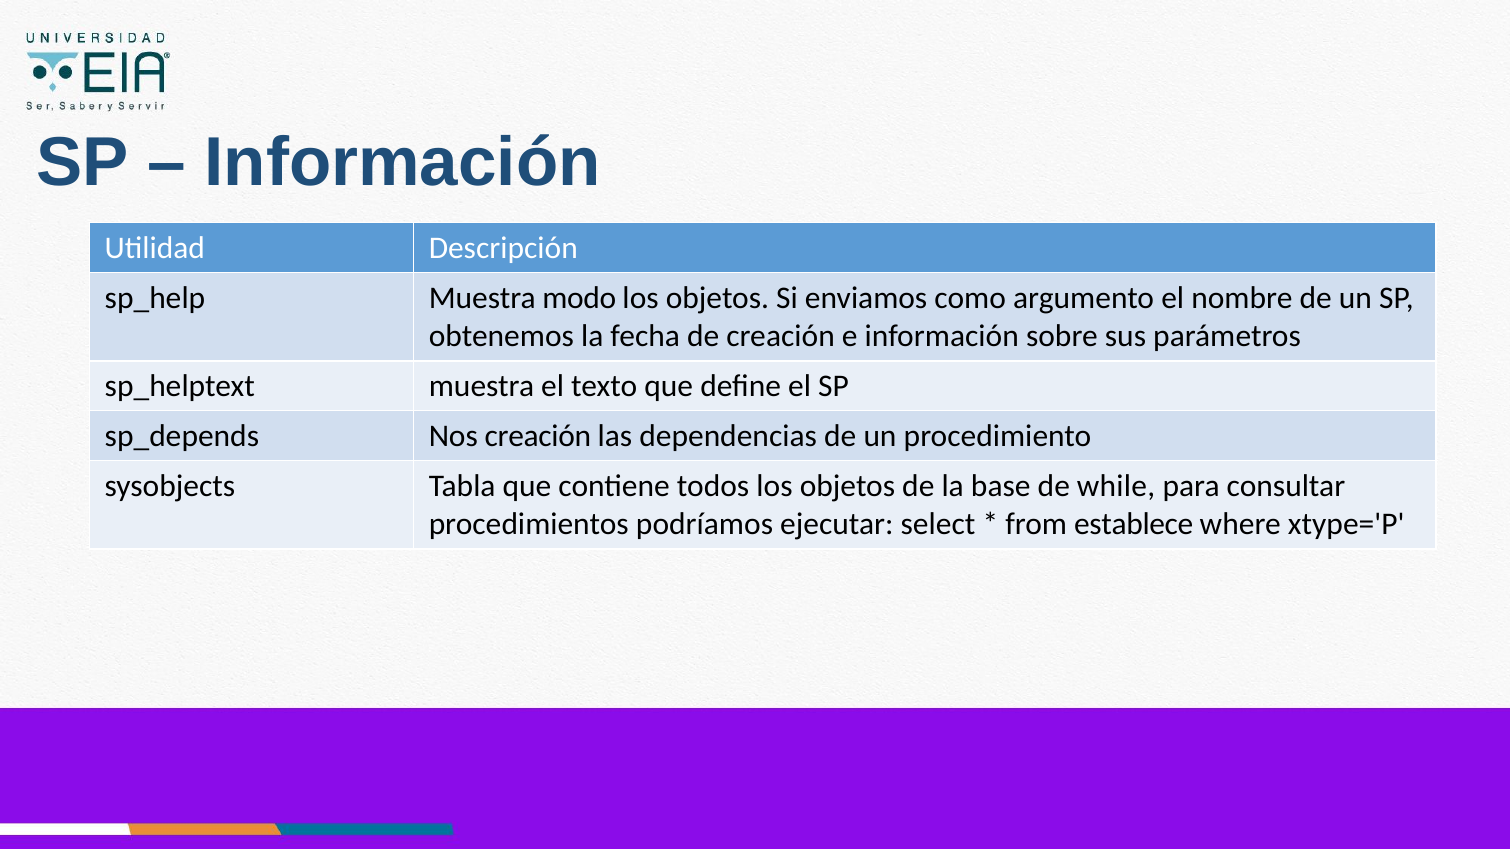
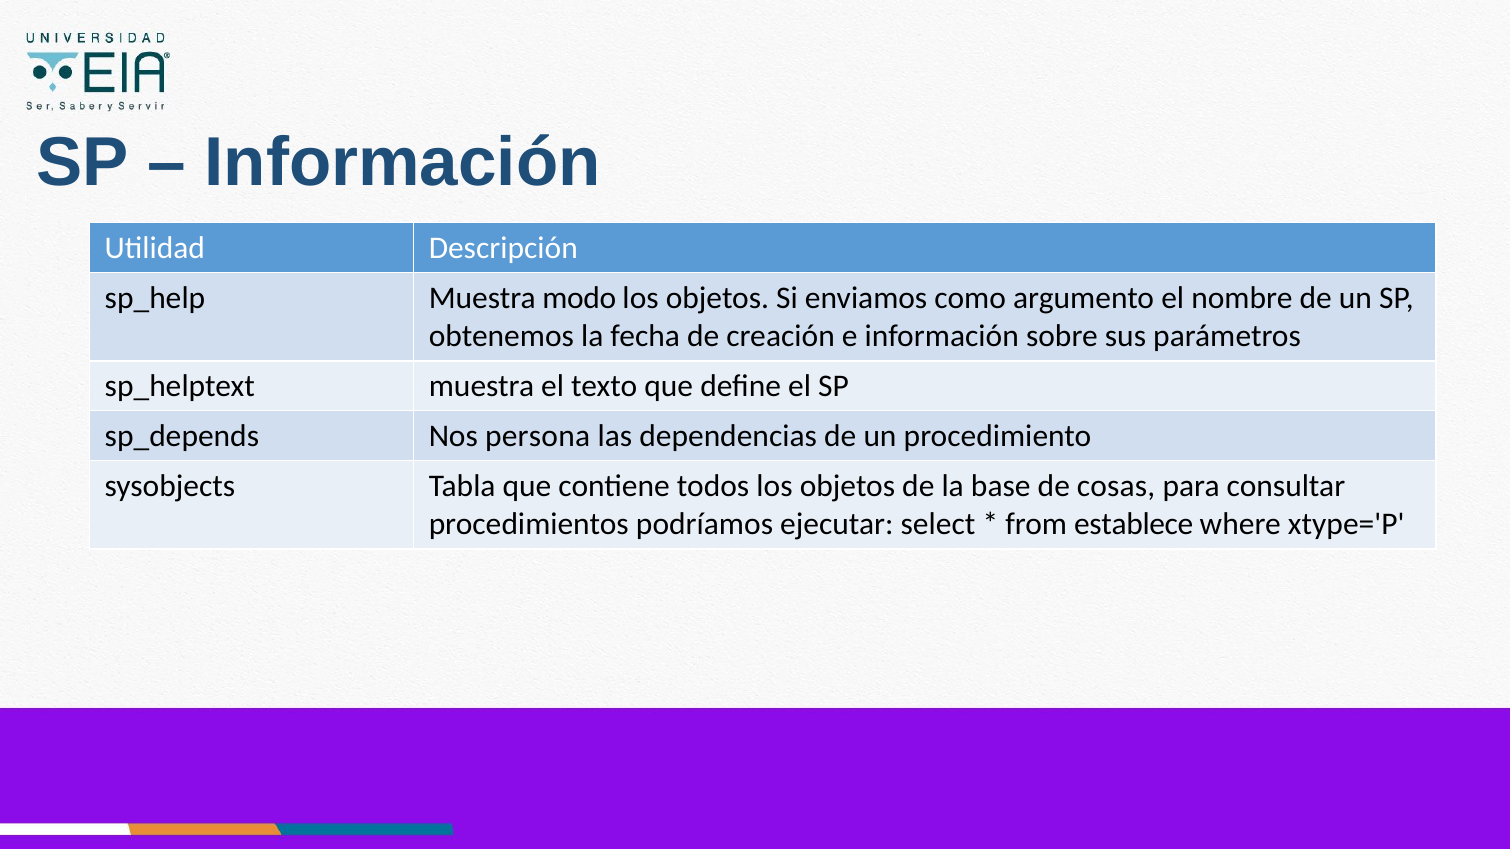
Nos creación: creación -> persona (538, 436)
while: while -> cosas (1116, 486)
